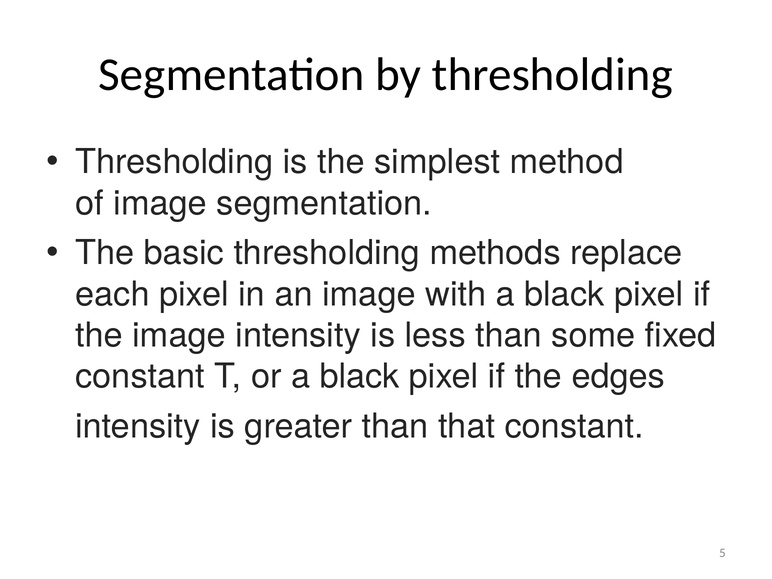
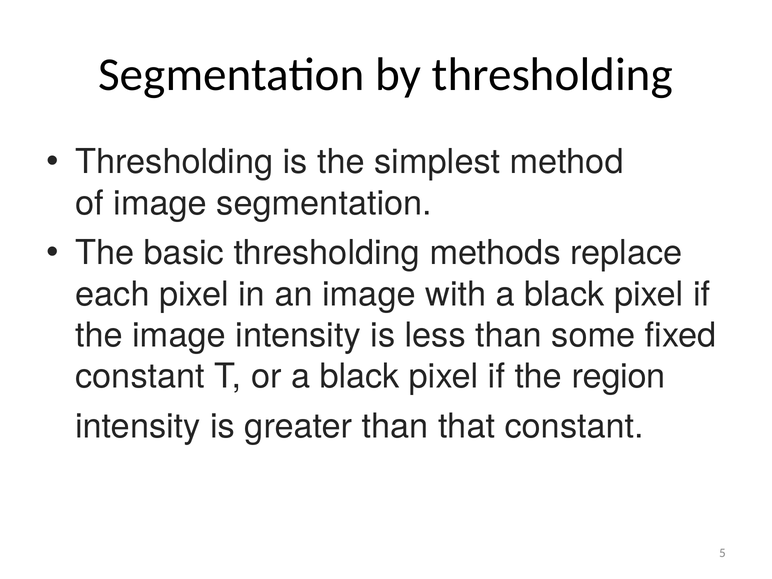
edges: edges -> region (619, 377)
